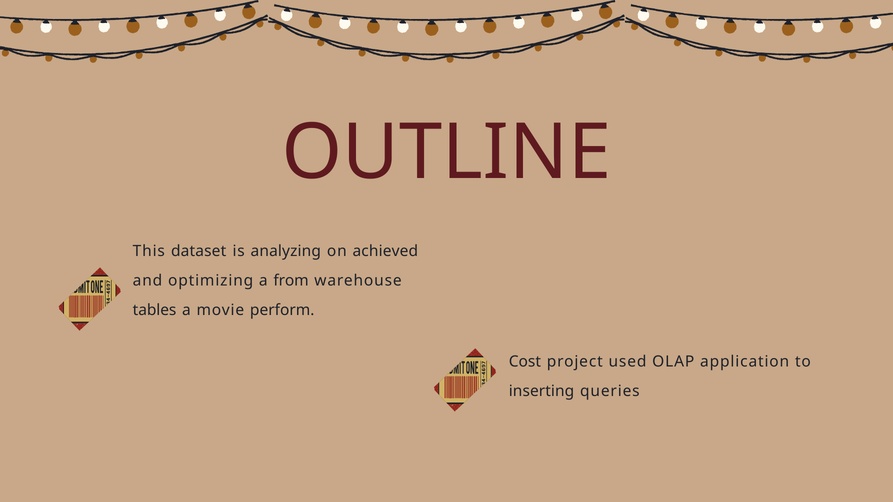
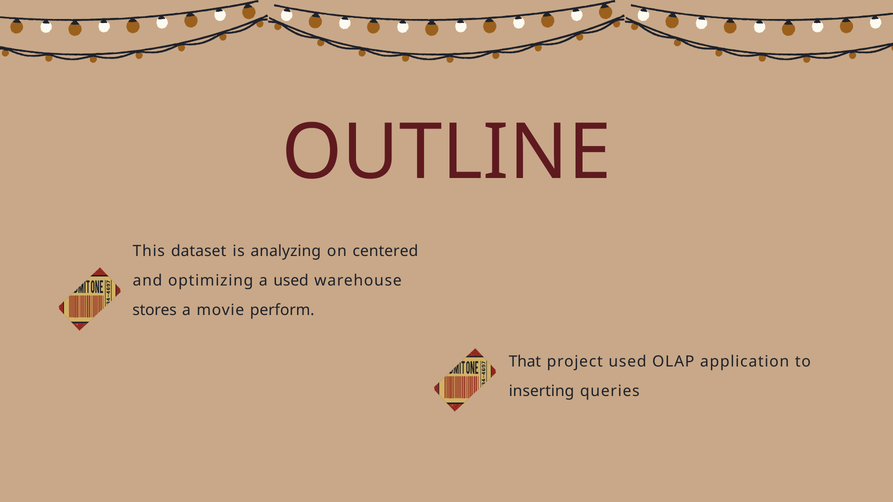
achieved: achieved -> centered (385, 251)
a from: from -> used (291, 281)
tables: tables -> stores (155, 310)
Cost: Cost -> That (525, 362)
